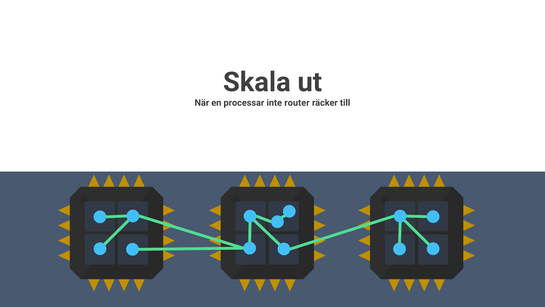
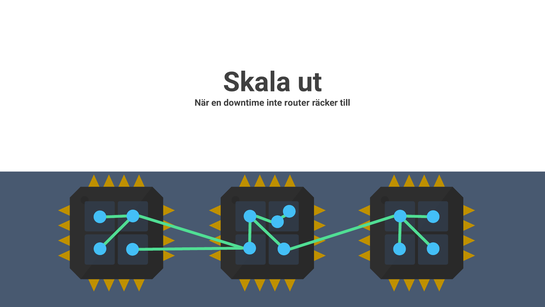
processar: processar -> downtime (244, 103)
